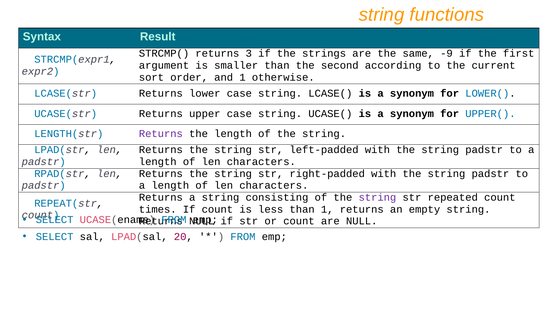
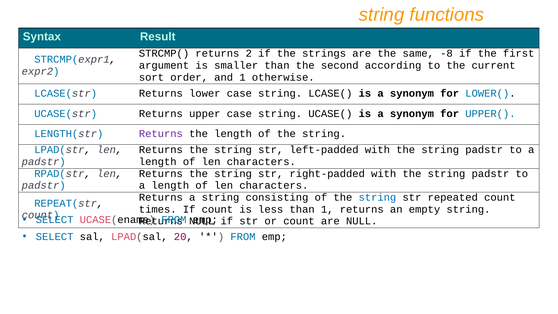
3: 3 -> 2 (249, 54)
-9: -9 -> -8 (446, 54)
string colour: purple -> blue (377, 197)
